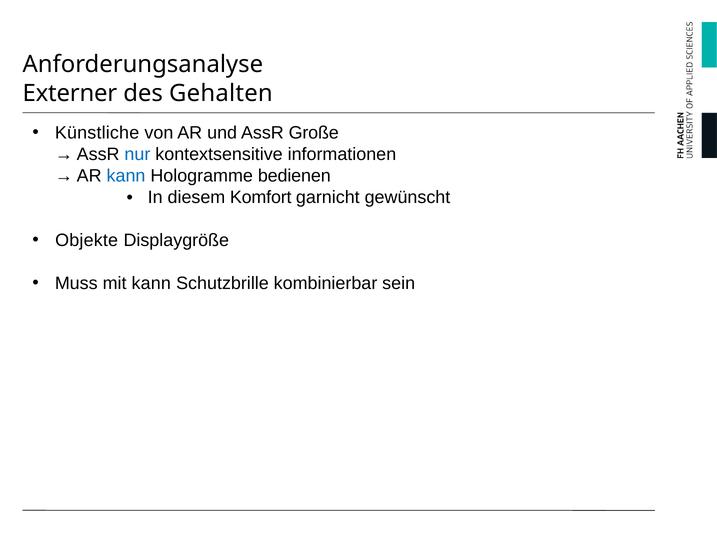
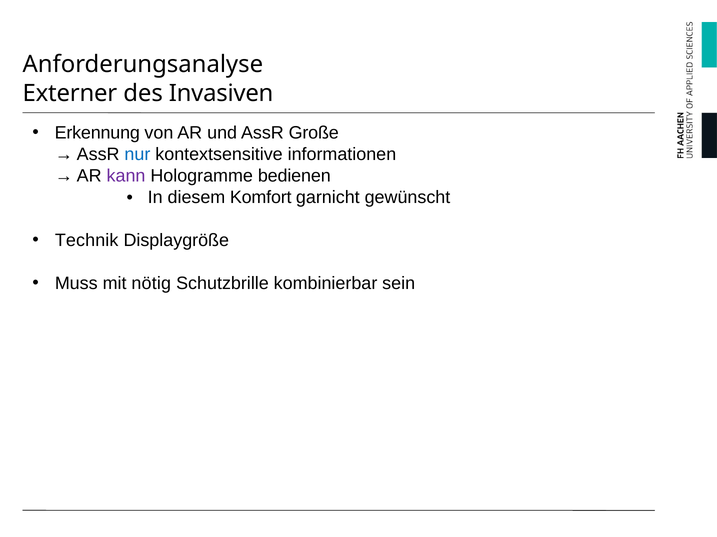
Gehalten: Gehalten -> Invasiven (221, 93)
Künstliche: Künstliche -> Erkennung (97, 133)
kann colour: blue -> purple (126, 176)
Objekte: Objekte -> Technik (87, 240)
mit kann: kann -> nötig (151, 284)
